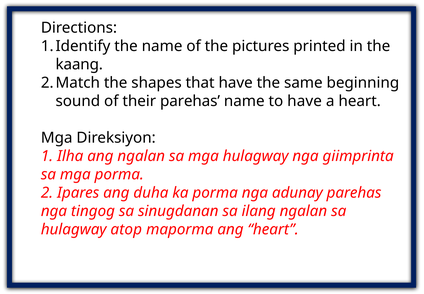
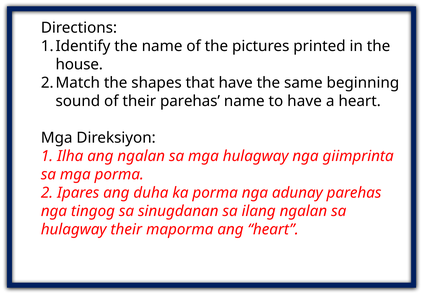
kaang: kaang -> house (79, 64)
hulagway atop: atop -> their (126, 229)
